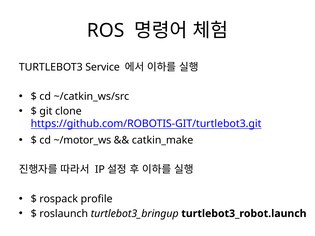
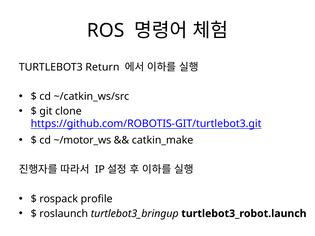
Service: Service -> Return (102, 67)
